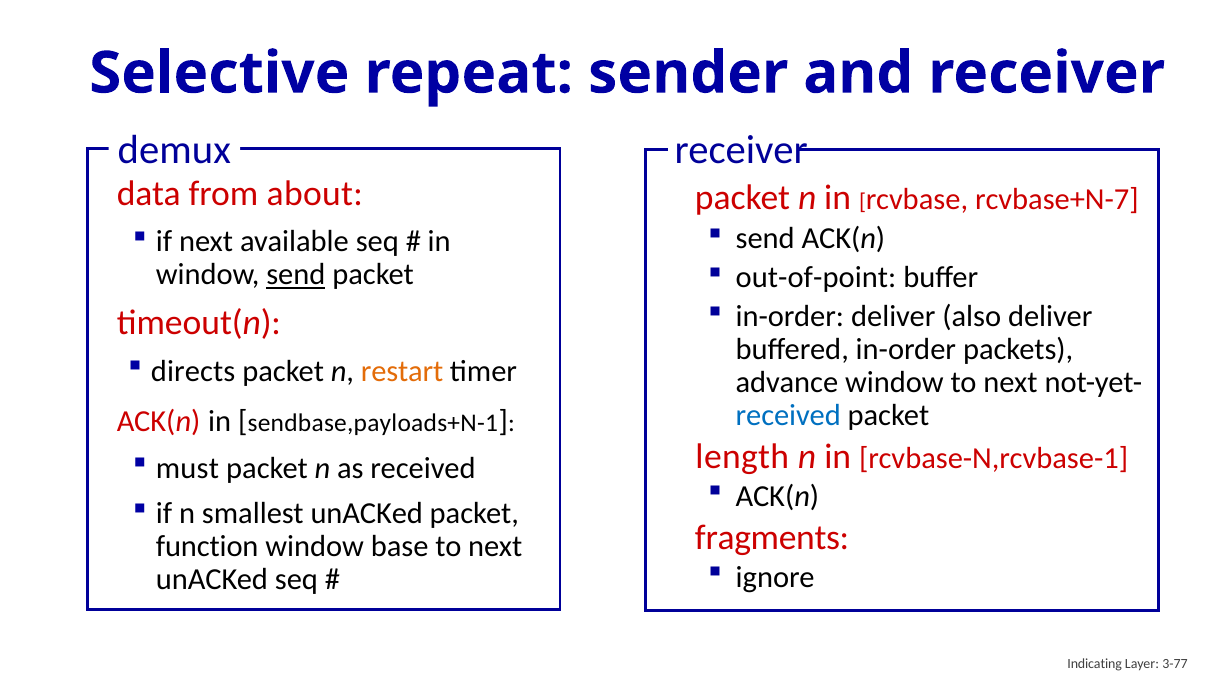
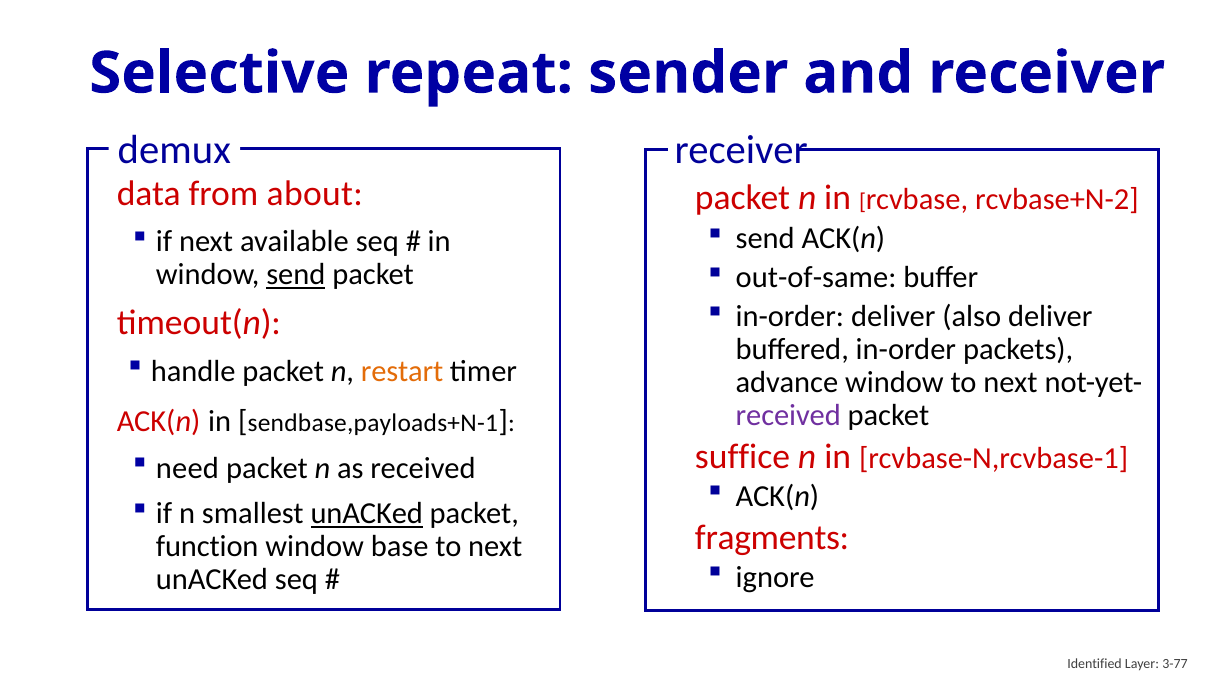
rcvbase+N-7: rcvbase+N-7 -> rcvbase+N-2 (1057, 199)
out-of-point: out-of-point -> out-of-same (816, 278)
directs: directs -> handle (193, 372)
received colour: blue -> purple (788, 416)
length: length -> suffice (742, 457)
must: must -> need (187, 468)
unACKed underline: none -> present (367, 514)
Indicating: Indicating -> Identified (1095, 664)
